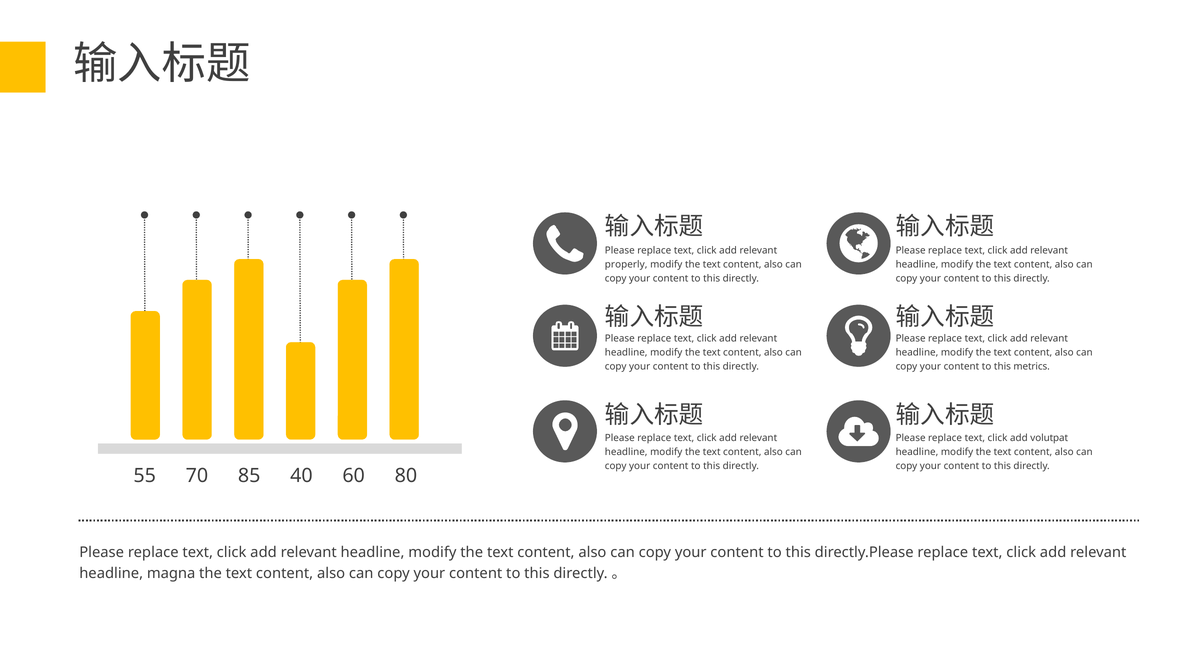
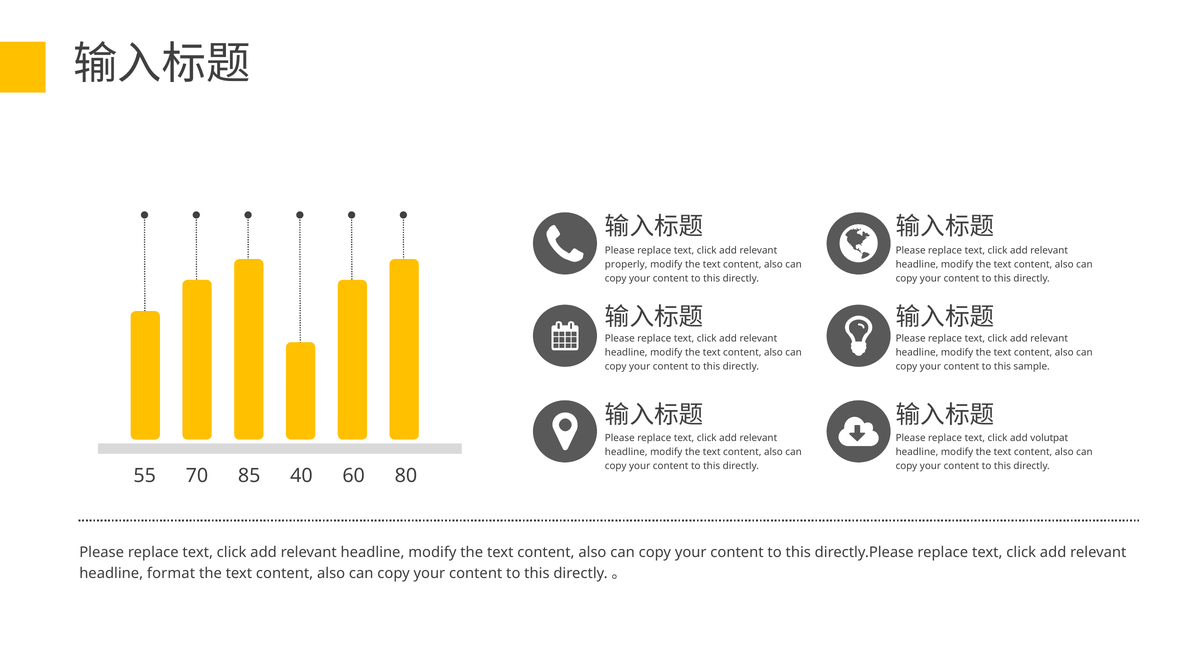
metrics: metrics -> sample (1032, 367)
magna: magna -> format (171, 574)
